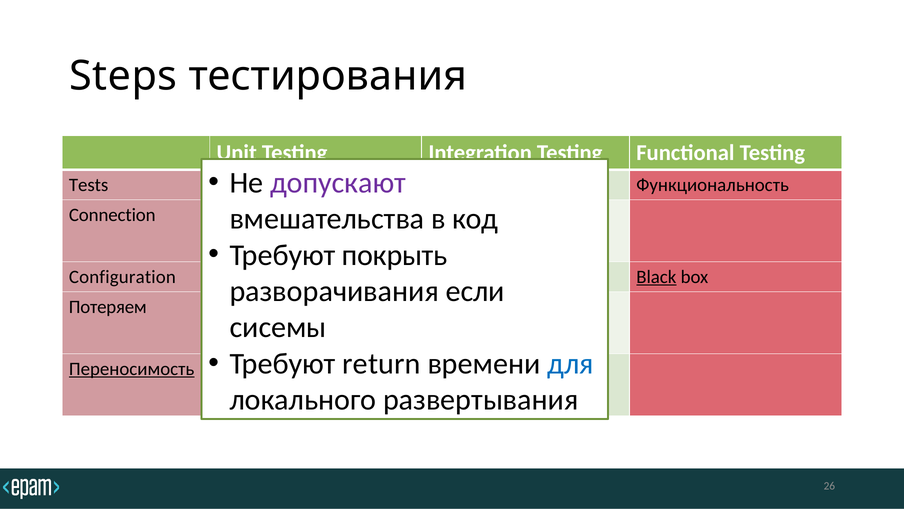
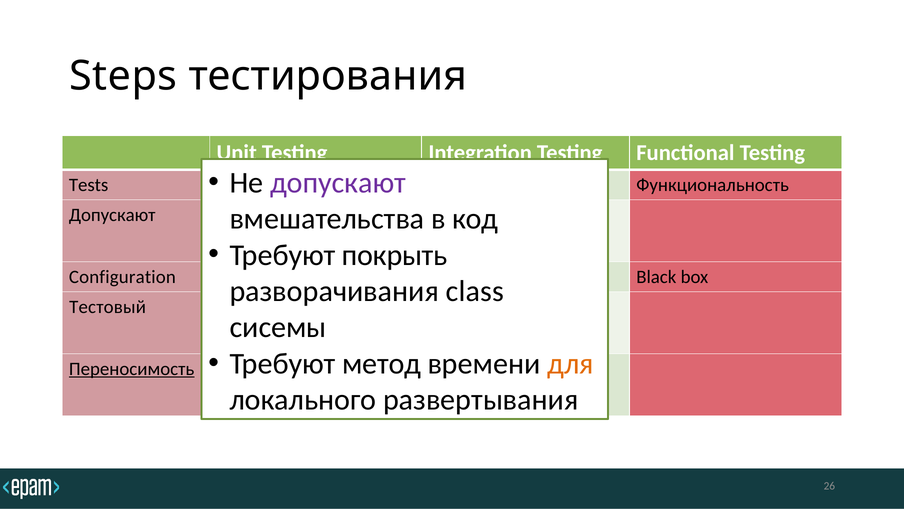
Connection: Connection -> Допускают (112, 215)
Black underline: present -> none (656, 277)
если: если -> class (475, 291)
Потеряем: Потеряем -> Тестовый (108, 307)
return: return -> метод (382, 363)
для colour: blue -> orange (570, 363)
